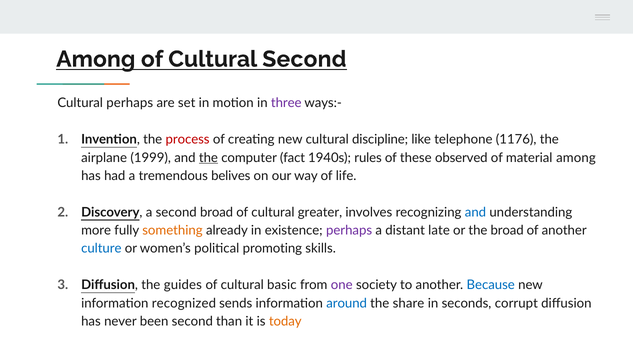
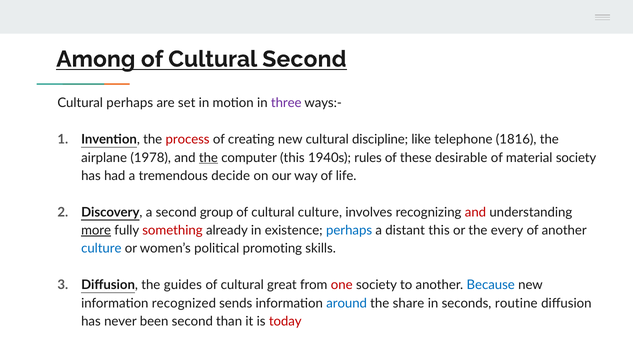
1176: 1176 -> 1816 (516, 139)
1999: 1999 -> 1978 (151, 158)
computer fact: fact -> this (292, 158)
observed: observed -> desirable (461, 158)
material among: among -> society (576, 158)
belives: belives -> decide (231, 176)
second broad: broad -> group (217, 212)
cultural greater: greater -> culture (320, 212)
and colour: blue -> red (475, 212)
more underline: none -> present (96, 230)
something colour: orange -> red (172, 230)
perhaps colour: purple -> blue (349, 230)
distant late: late -> this (439, 230)
the broad: broad -> every (507, 230)
basic: basic -> great (282, 285)
one colour: purple -> red (342, 285)
corrupt: corrupt -> routine (516, 303)
today colour: orange -> red (285, 321)
